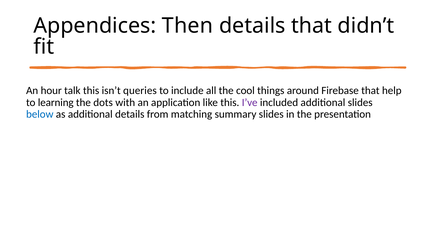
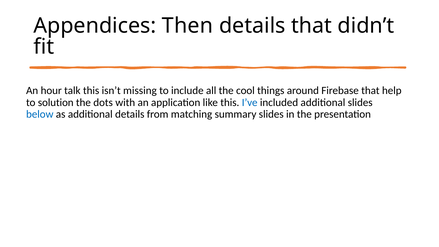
queries: queries -> missing (140, 91)
learning: learning -> solution (56, 102)
I’ve colour: purple -> blue (250, 102)
